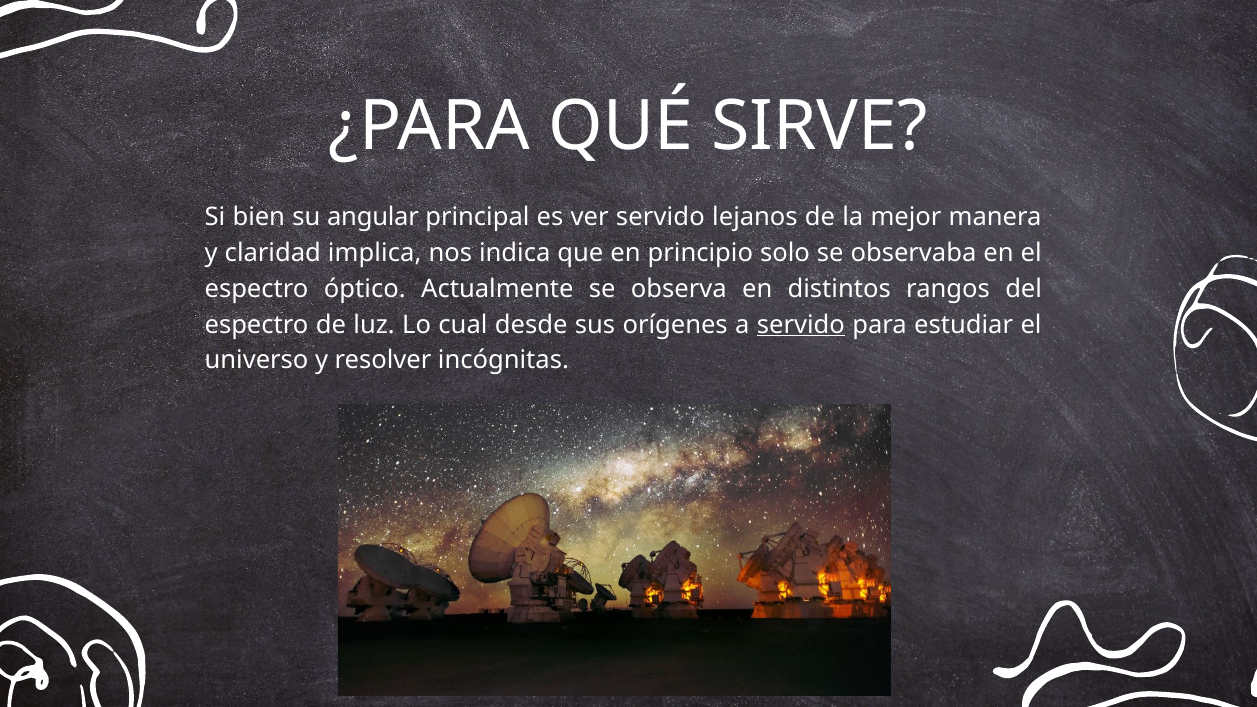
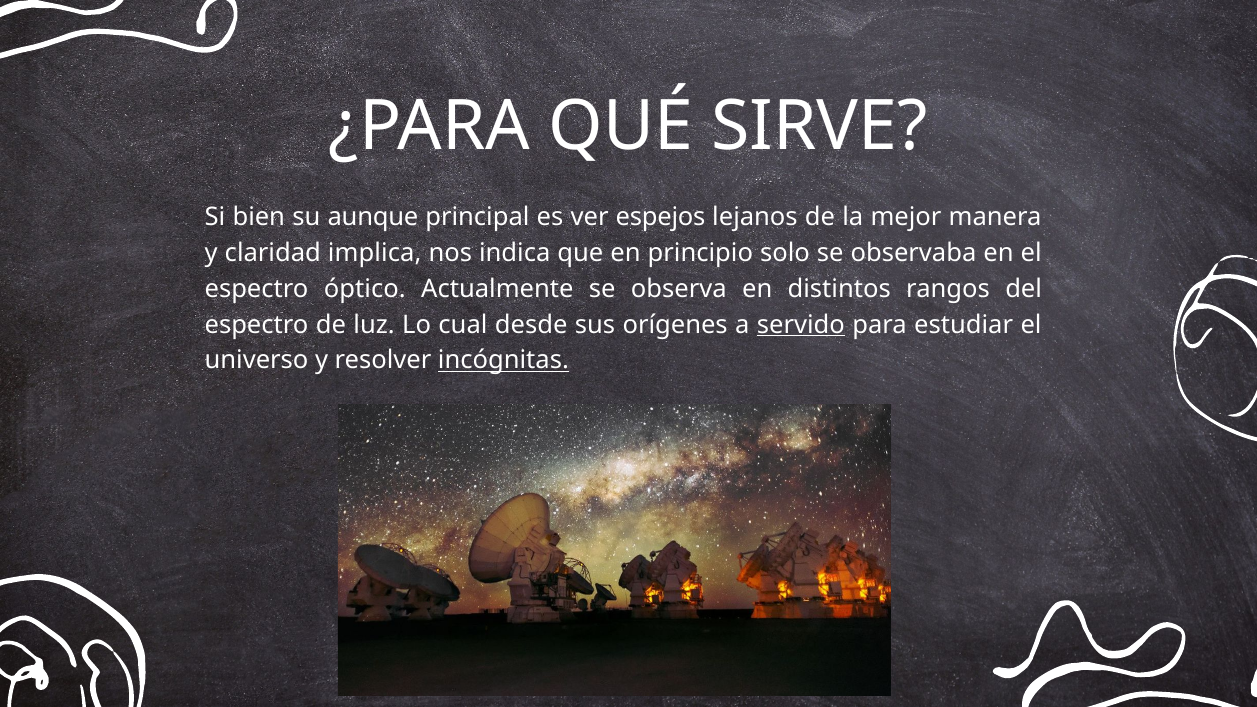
angular: angular -> aunque (373, 217)
ver servido: servido -> espejos (661, 217)
incógnitas underline: none -> present (503, 361)
